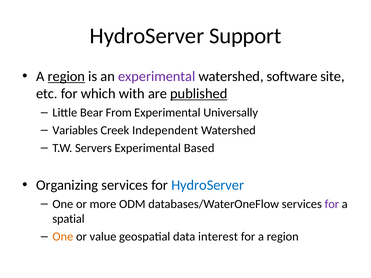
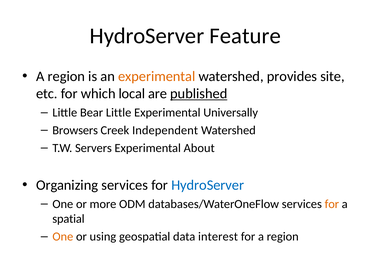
Support: Support -> Feature (245, 36)
region underline: present -> none (66, 76)
experimental colour: purple -> orange (157, 76)
software: software -> provides (292, 76)
with: with -> local (132, 94)
Bear From: From -> Little (119, 113)
Variables: Variables -> Browsers (75, 130)
Based: Based -> About (199, 148)
for colour: purple -> orange (332, 204)
value: value -> using (103, 237)
